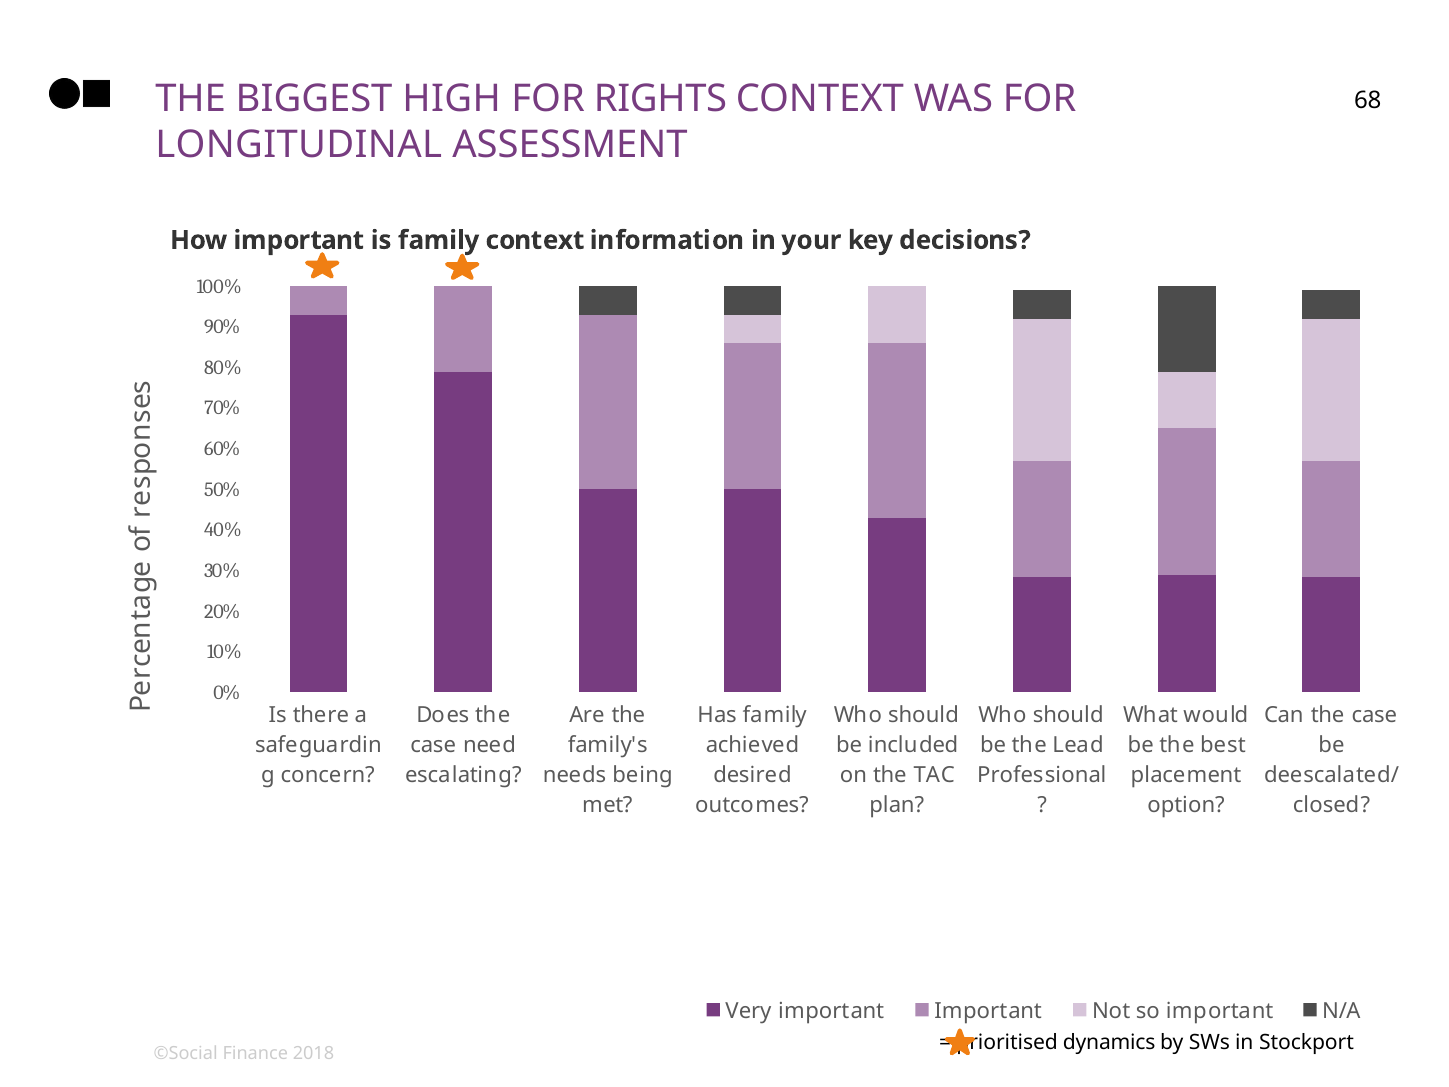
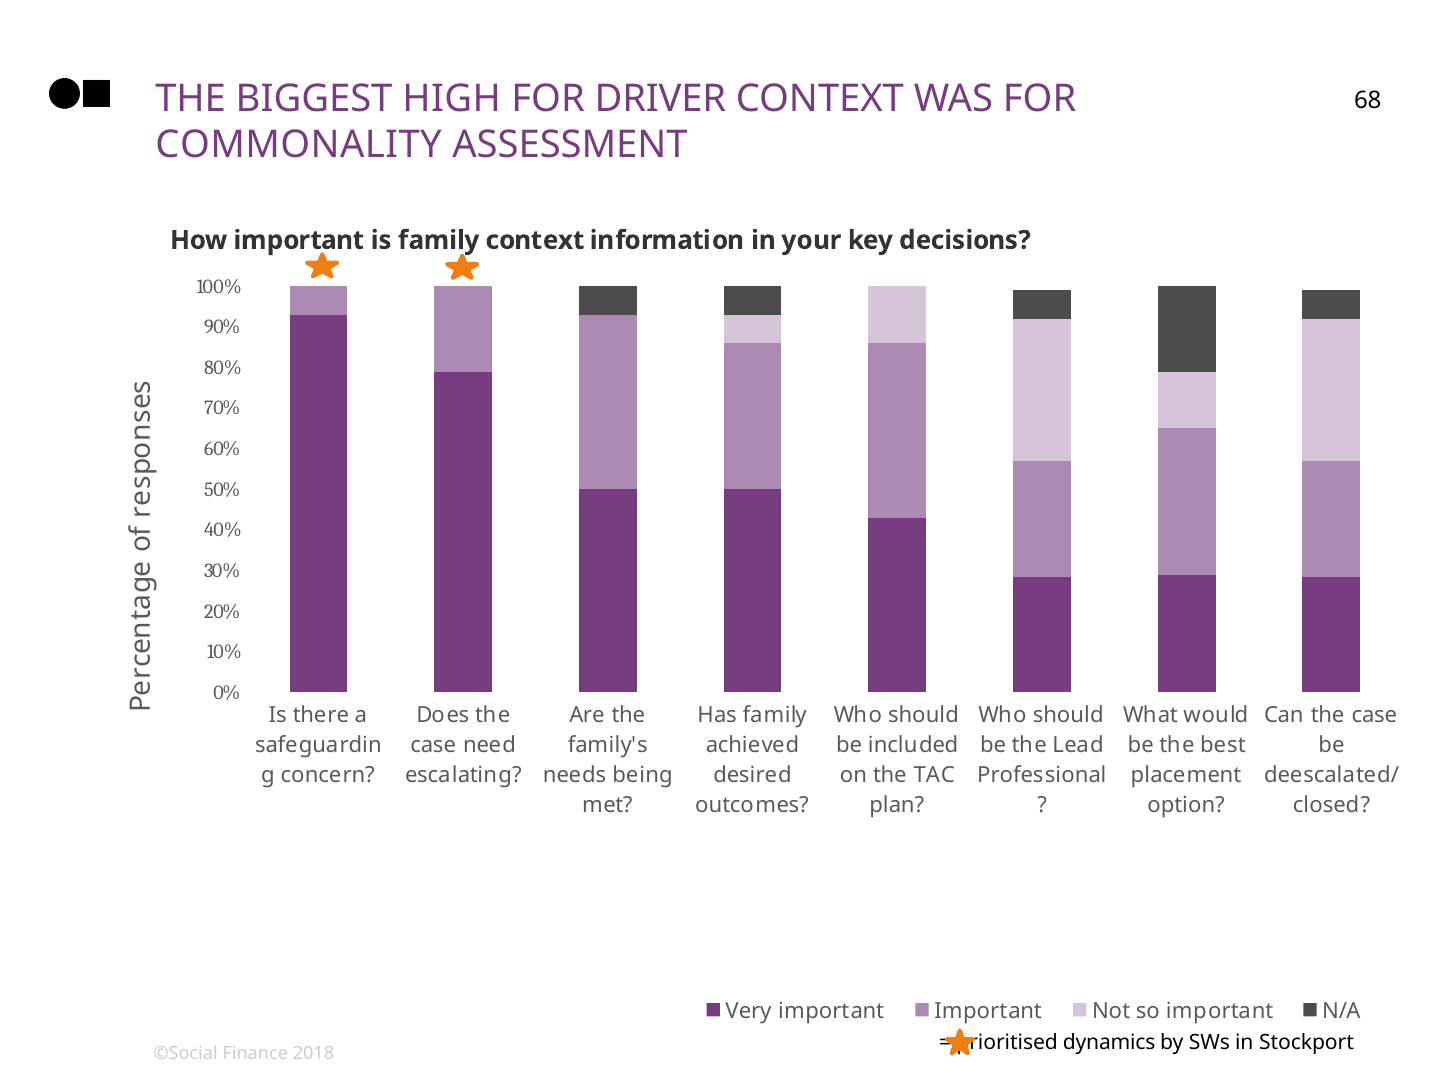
RIGHTS: RIGHTS -> DRIVER (660, 99)
LONGITUDINAL: LONGITUDINAL -> COMMONALITY (299, 145)
